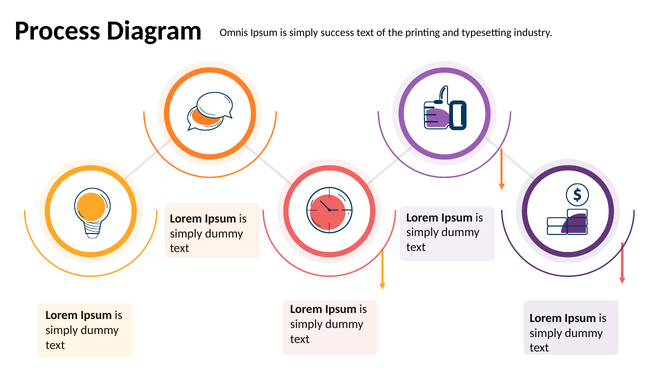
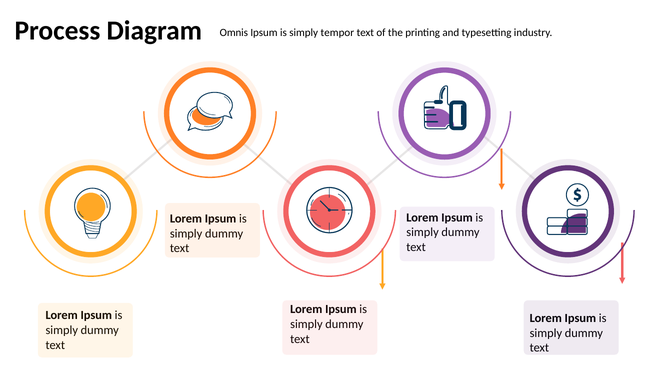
success: success -> tempor (337, 33)
